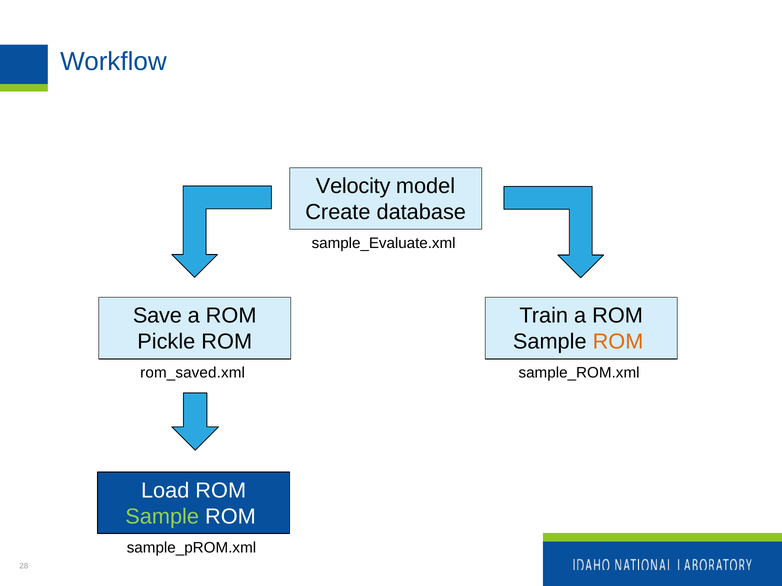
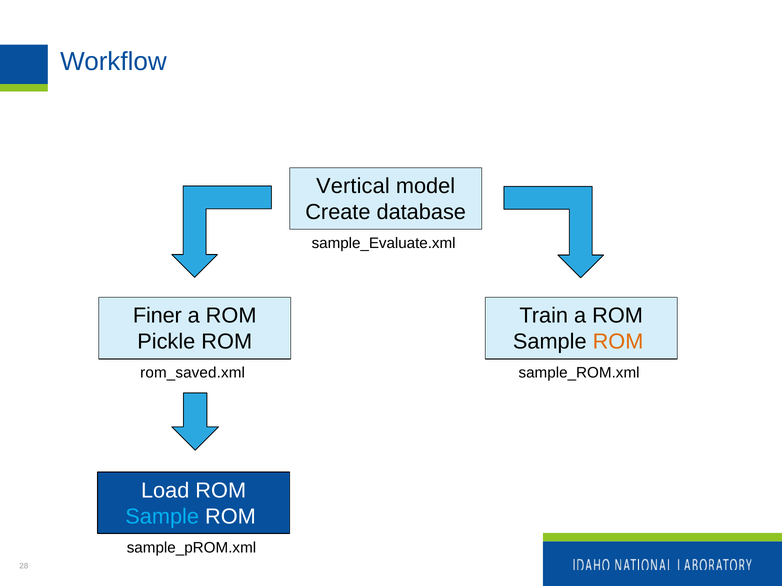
Velocity: Velocity -> Vertical (353, 186)
Save: Save -> Finer (157, 316)
Sample colour: light green -> light blue (162, 517)
